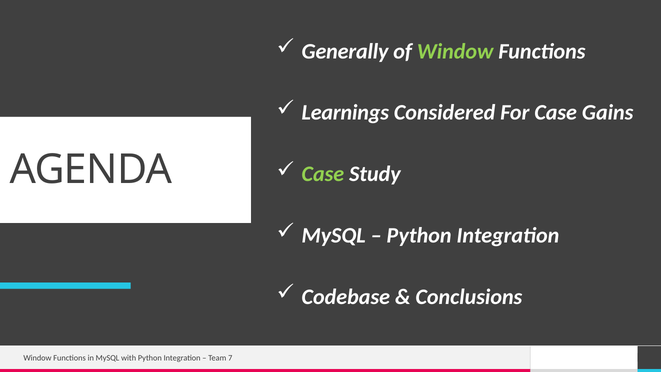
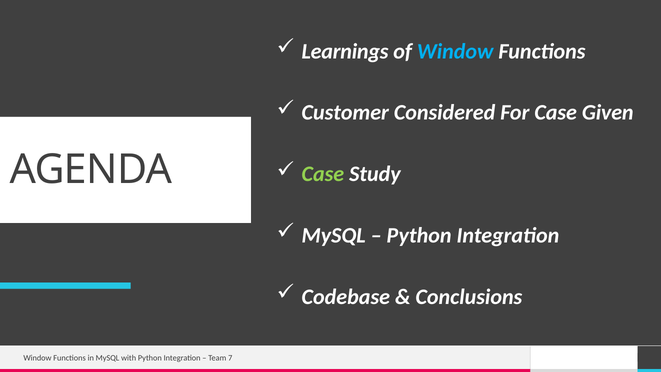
Generally: Generally -> Learnings (345, 51)
Window colour: light green -> light blue (455, 51)
Learnings: Learnings -> Customer (345, 113)
Gains: Gains -> Given (608, 113)
